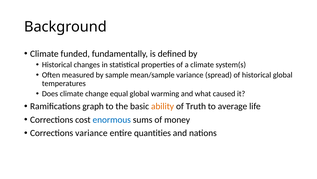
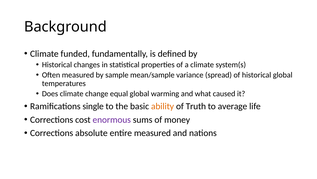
graph: graph -> single (93, 106)
enormous colour: blue -> purple (112, 119)
Corrections variance: variance -> absolute (91, 133)
entire quantities: quantities -> measured (152, 133)
